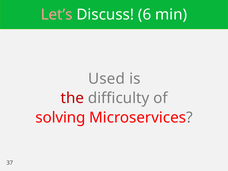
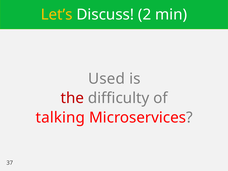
Let’s colour: pink -> yellow (57, 15)
6: 6 -> 2 (145, 15)
solving: solving -> talking (60, 118)
